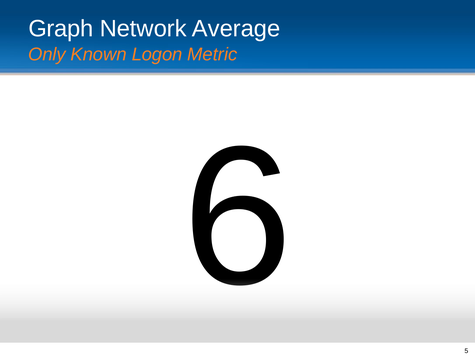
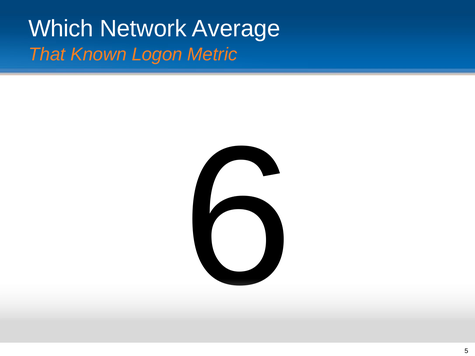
Graph: Graph -> Which (61, 29)
Only: Only -> That (47, 54)
